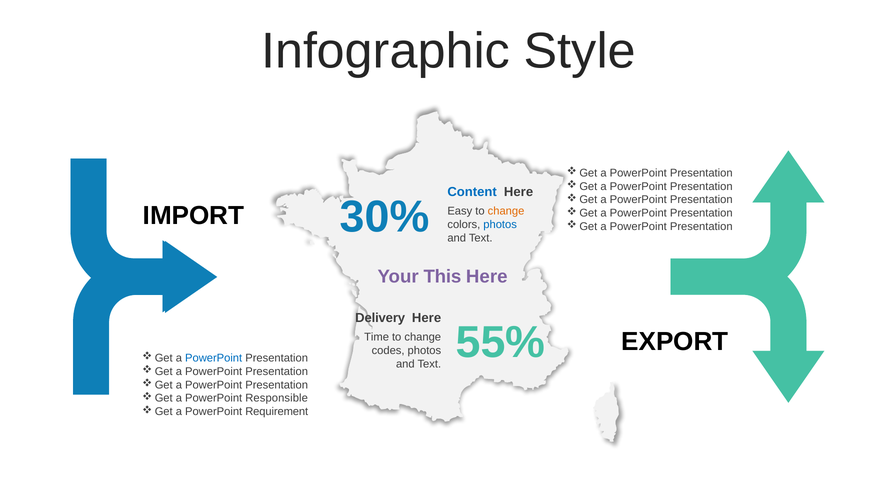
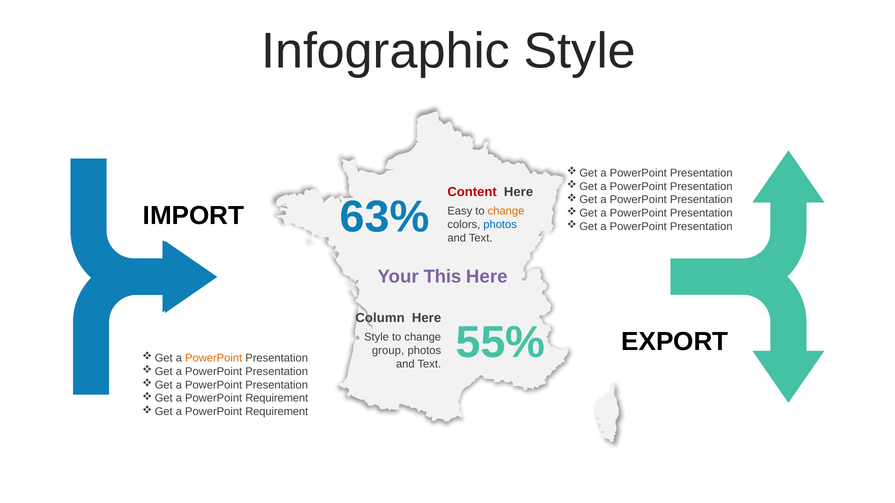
Content colour: blue -> red (472, 192)
30%: 30% -> 63% (385, 217)
Delivery: Delivery -> Column (380, 318)
Time: Time -> Style (377, 337)
codes: codes -> group (388, 351)
PowerPoint colour: blue -> orange (214, 358)
Responsible: Responsible -> Requirement (277, 399)
